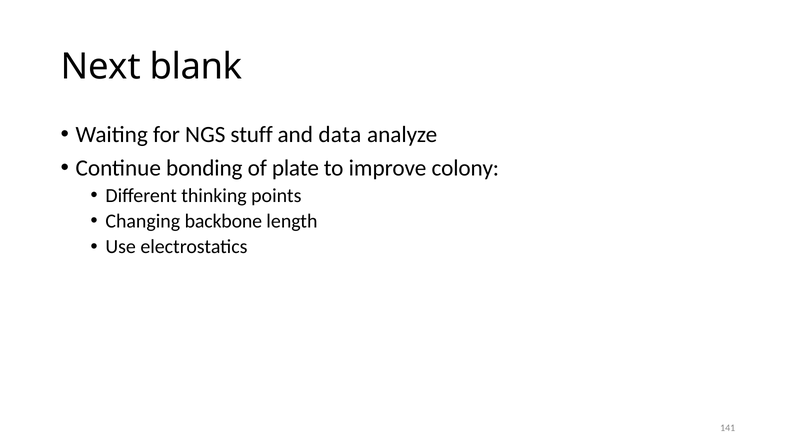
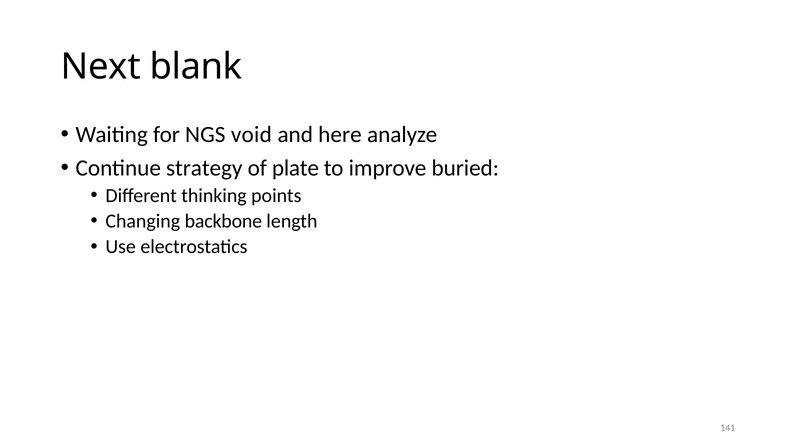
stuff: stuff -> void (251, 135)
data: data -> here (340, 135)
bonding: bonding -> strategy (204, 168)
colony: colony -> buried (465, 168)
